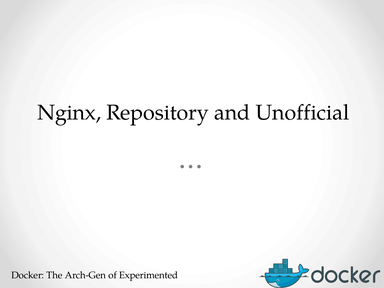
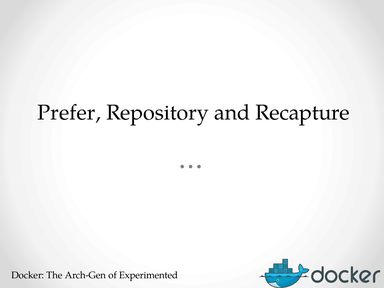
Nginx: Nginx -> Prefer (69, 113)
Unofficial: Unofficial -> Recapture (303, 113)
